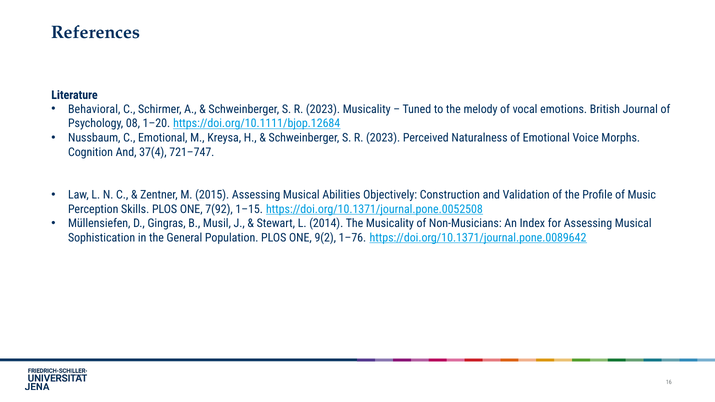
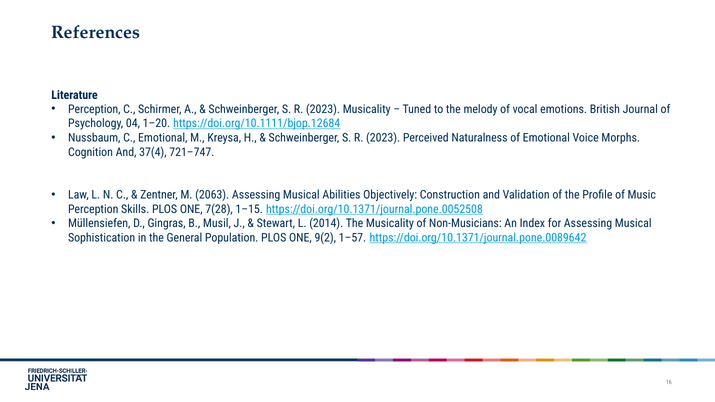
Behavioral: Behavioral -> Perception (94, 109)
08: 08 -> 04 (133, 124)
2015: 2015 -> 2063 (212, 195)
7(92: 7(92 -> 7(28 (219, 209)
1–76: 1–76 -> 1–57 (352, 238)
